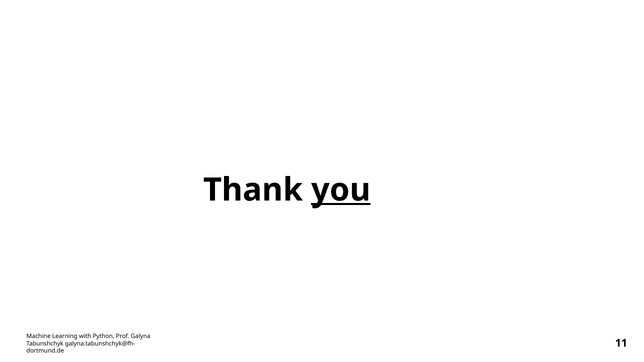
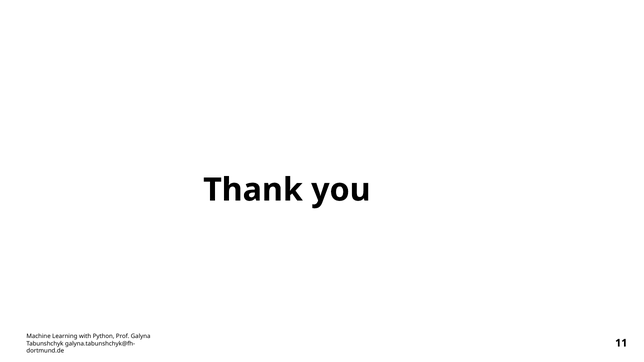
you underline: present -> none (341, 190)
